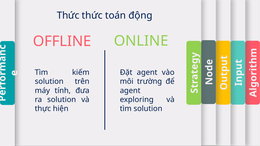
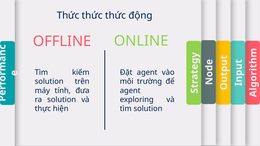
toán: toán -> thức (116, 15)
